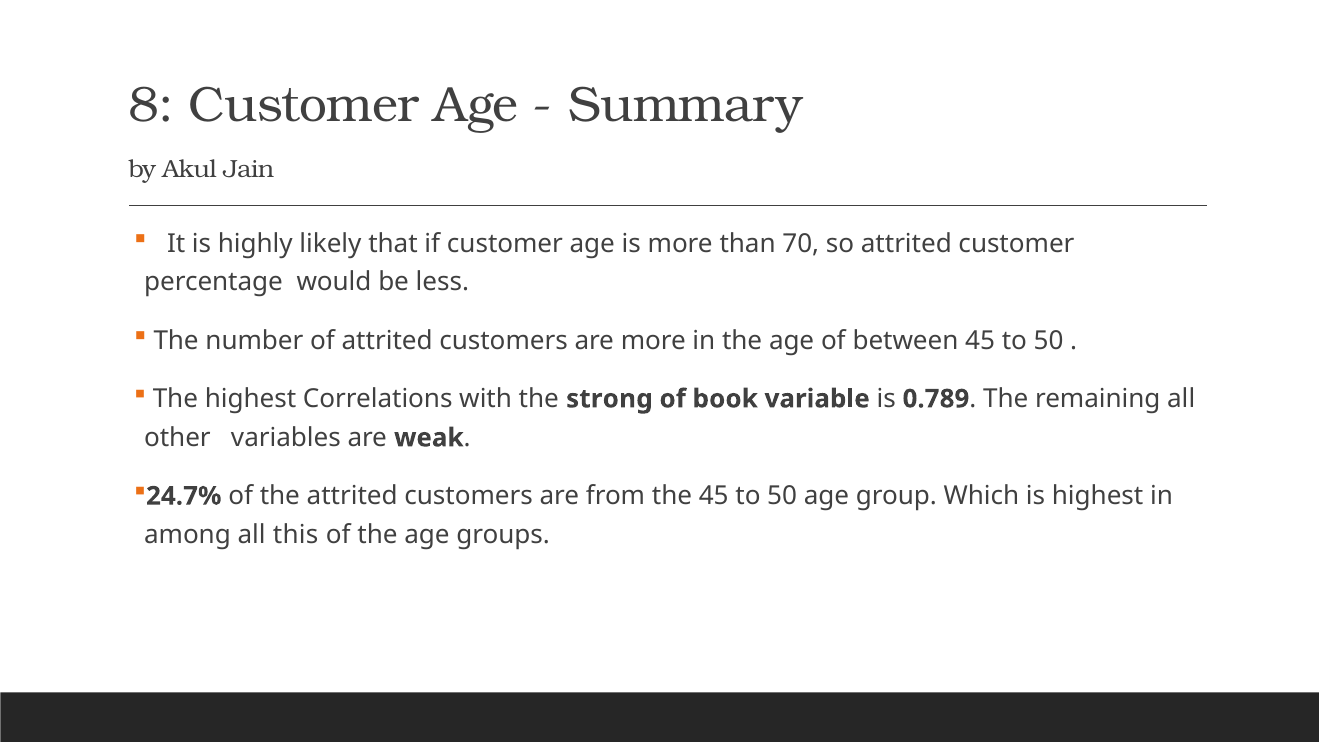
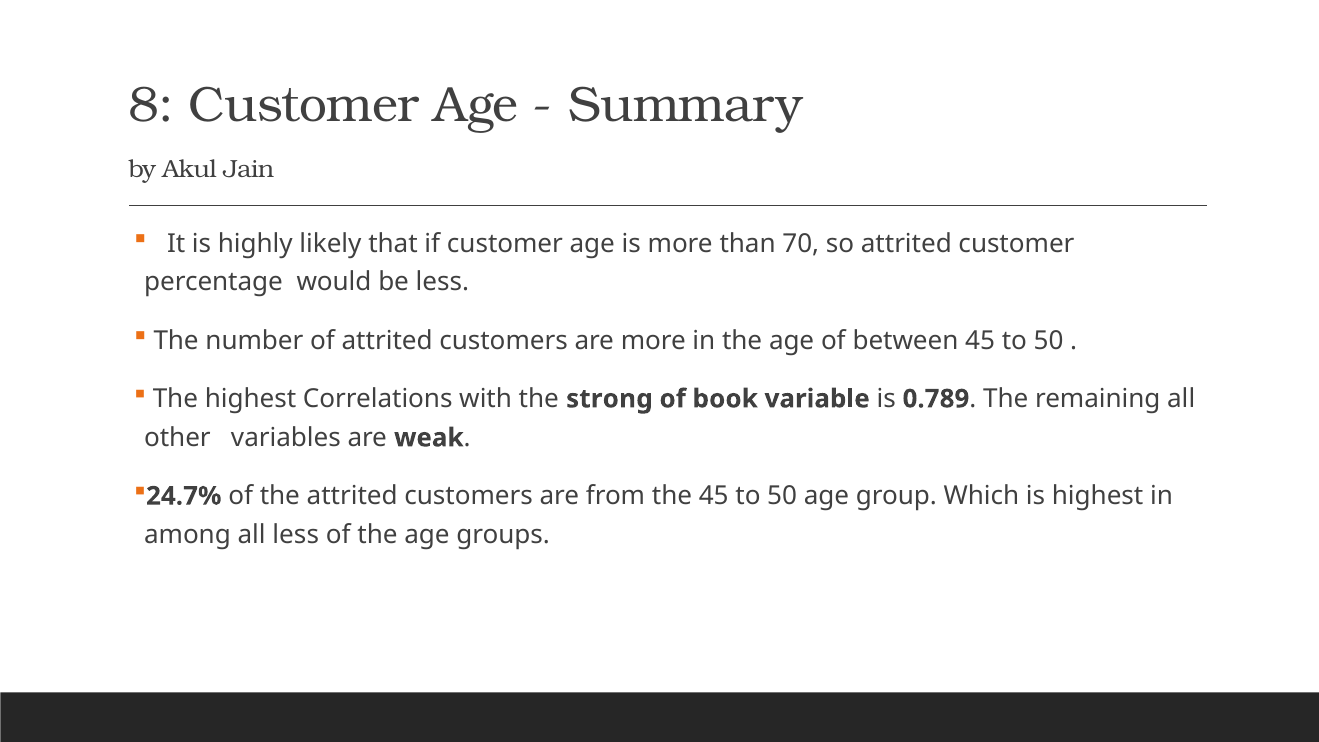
all this: this -> less (296, 535)
